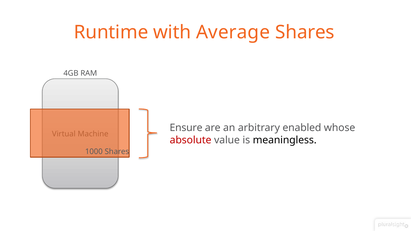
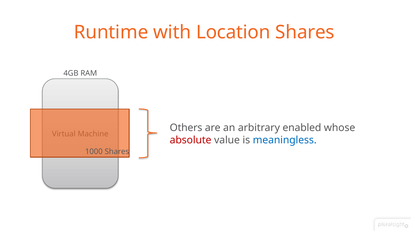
Average: Average -> Location (233, 32)
Ensure: Ensure -> Others (186, 128)
meaningless colour: black -> blue (285, 140)
